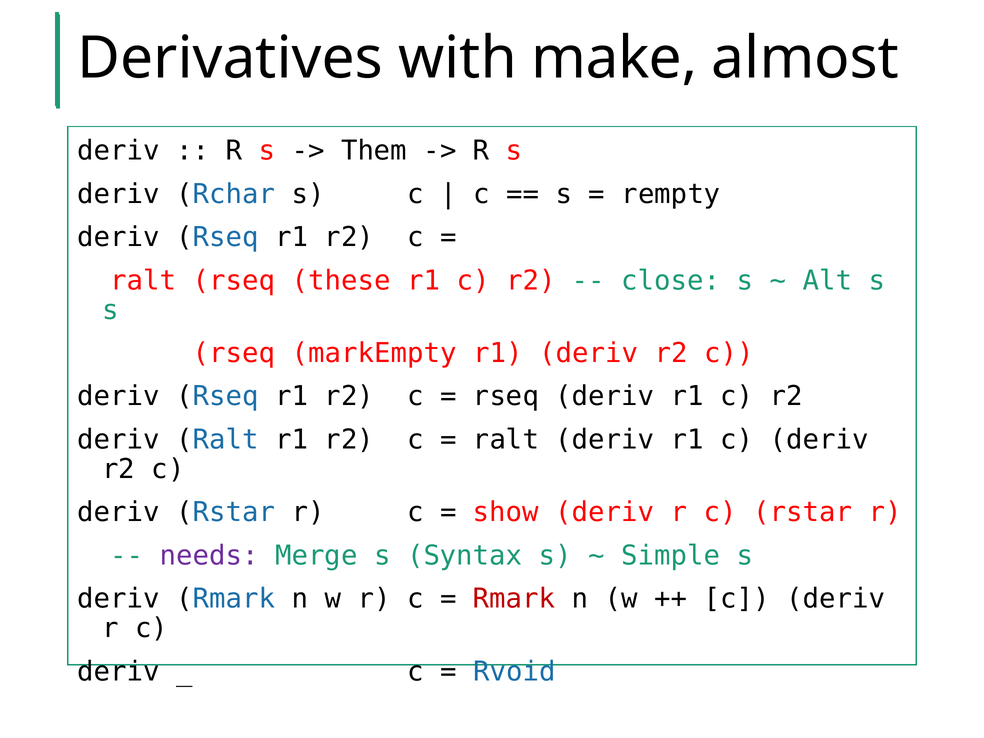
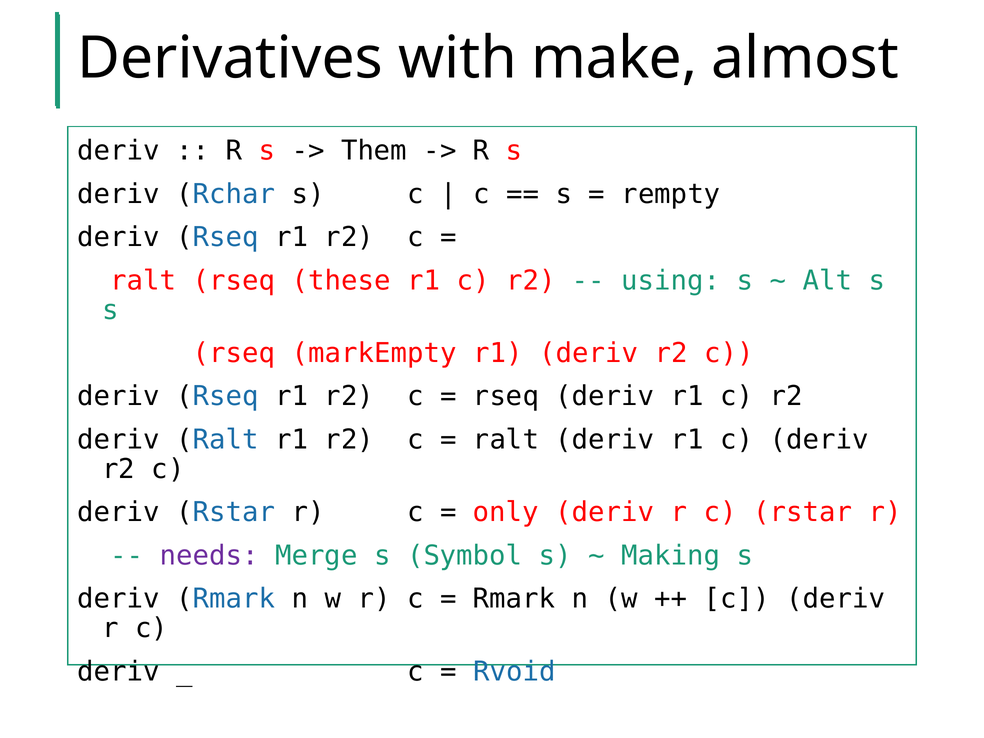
close: close -> using (671, 281)
show: show -> only (506, 512)
Syntax: Syntax -> Symbol (465, 556)
Simple: Simple -> Making (671, 556)
Rmark colour: red -> black (514, 599)
